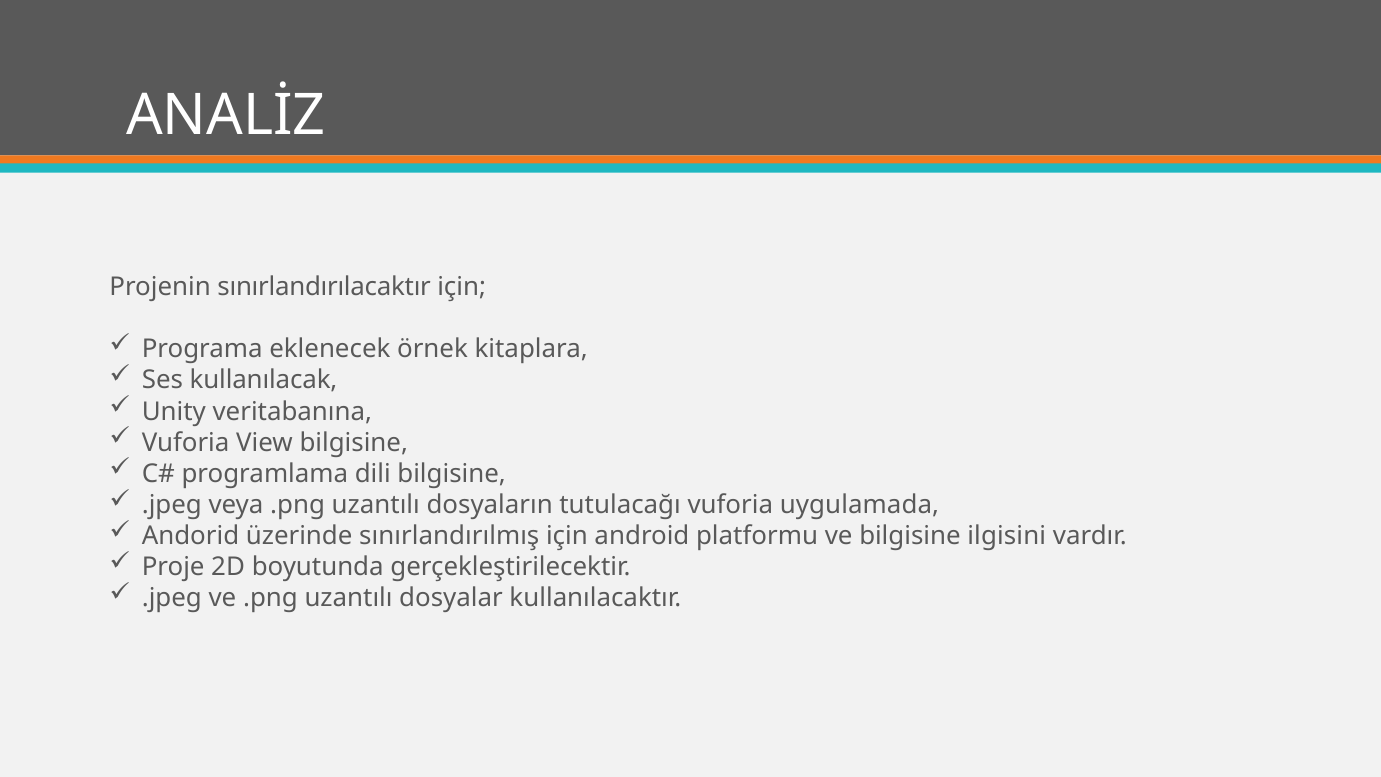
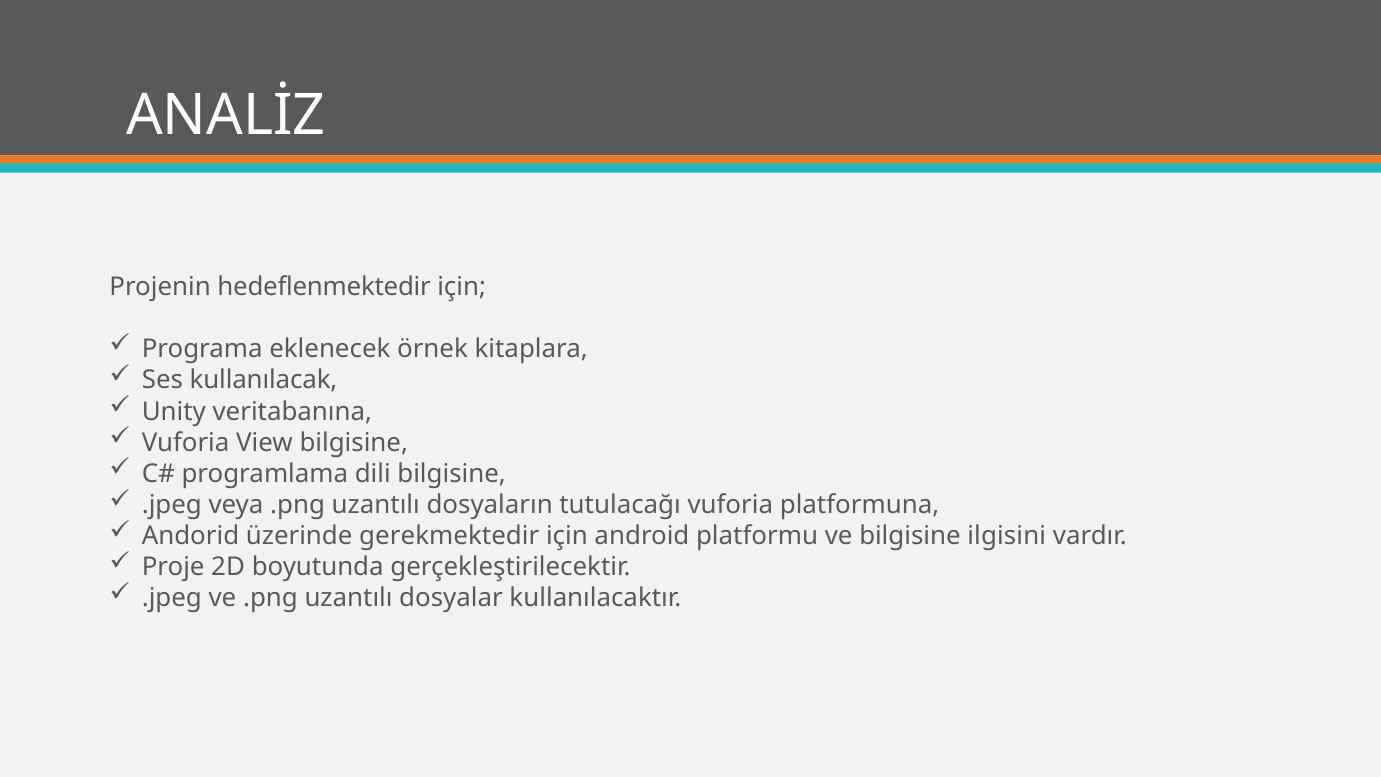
sınırlandırılacaktır: sınırlandırılacaktır -> hedeflenmektedir (324, 287)
uygulamada: uygulamada -> platformuna (860, 505)
sınırlandırılmış: sınırlandırılmış -> gerekmektedir (449, 536)
